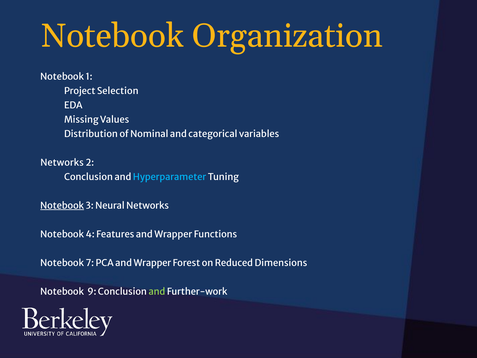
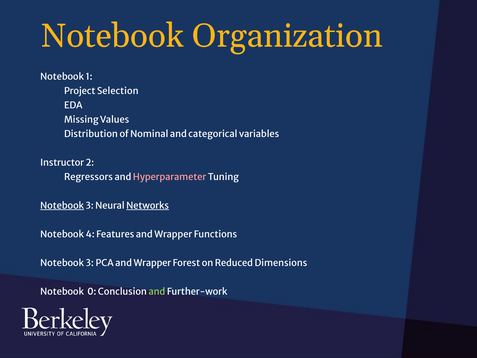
Networks: Networks -> Instructor (62, 163)
Conclusion: Conclusion -> Regressors (88, 177)
Hyperparameter colour: light blue -> pink (170, 177)
Networks underline: none -> present (148, 206)
7: 7 -> 3 (90, 263)
9: 9 -> 0 (92, 291)
